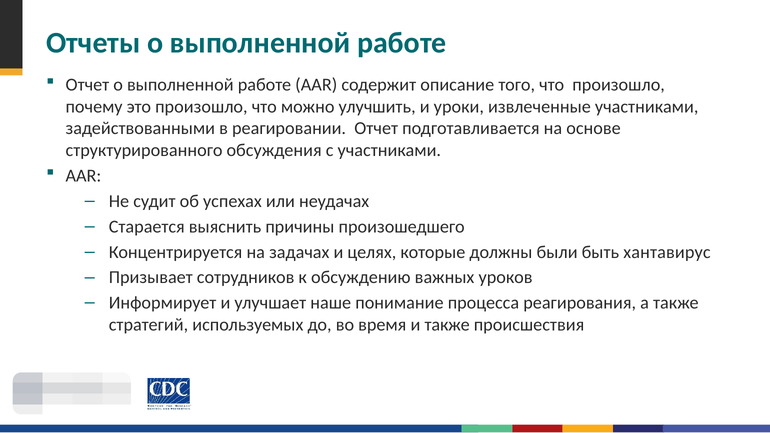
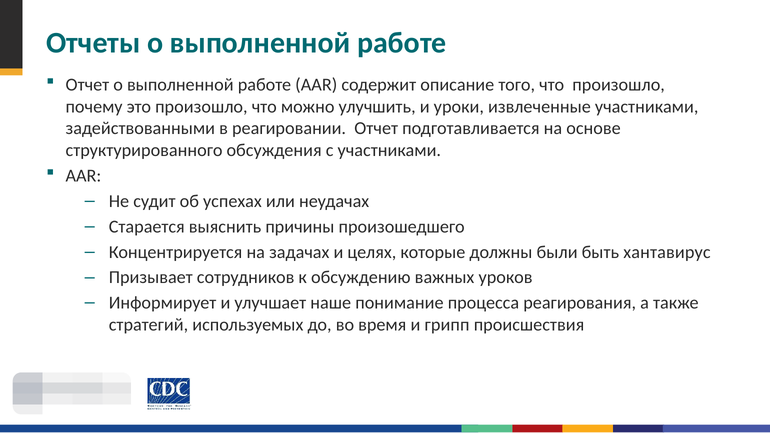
и также: также -> грипп (447, 325)
